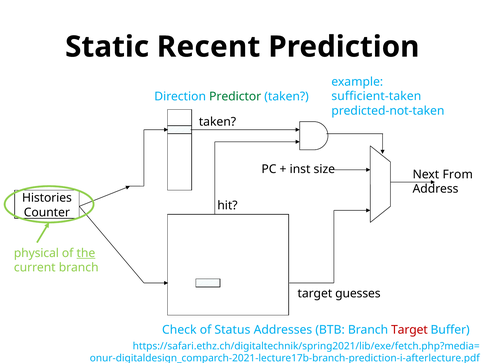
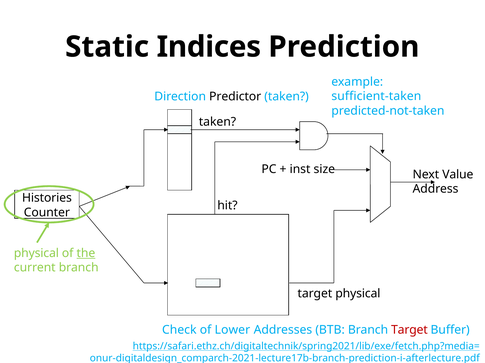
Recent: Recent -> Indices (209, 47)
Predictor colour: green -> black (235, 97)
From: From -> Value (458, 175)
target guesses: guesses -> physical (358, 294)
Status: Status -> Lower (232, 330)
https://safari.ethz.ch/digitaltechnik/spring2021/lib/exe/fetch.php?media= underline: none -> present (306, 347)
